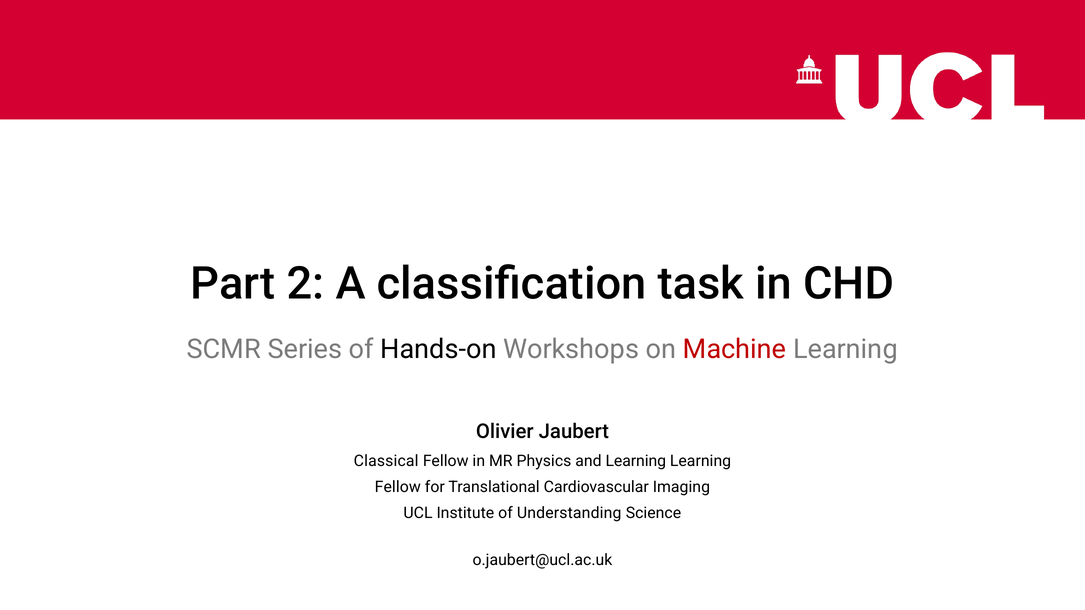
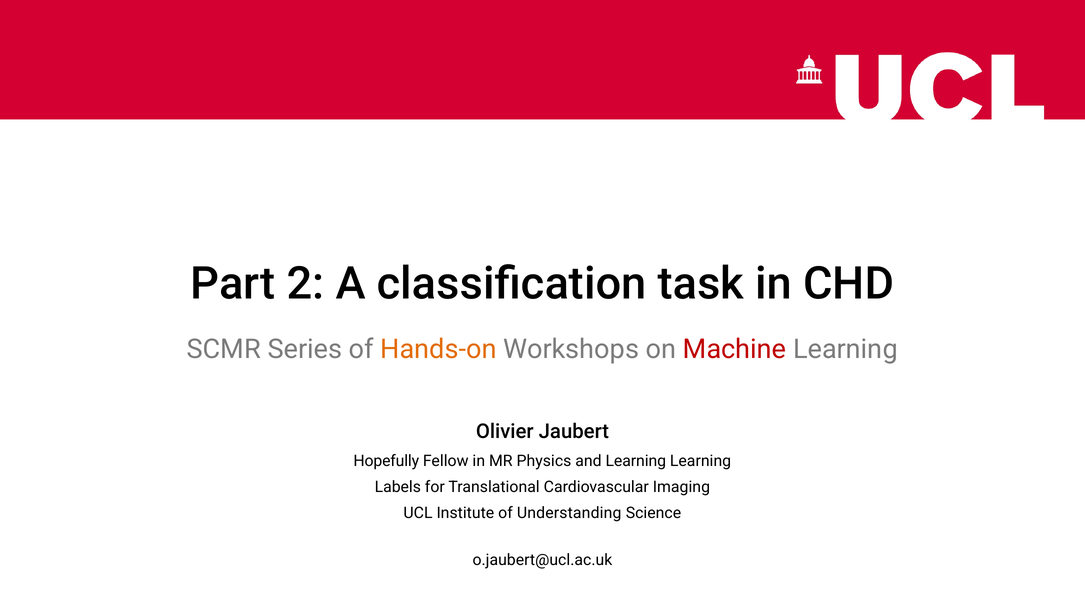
Hands-on colour: black -> orange (439, 349)
Classical: Classical -> Hopefully (386, 461)
Fellow: Fellow -> Labels (398, 487)
